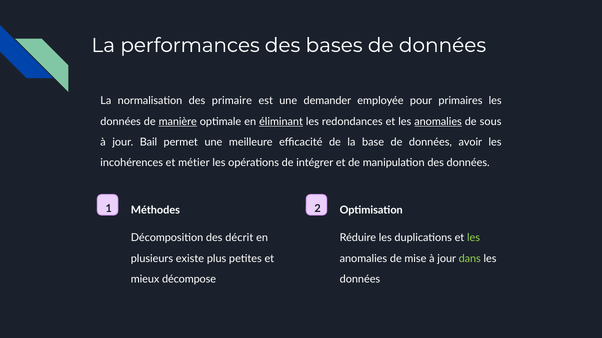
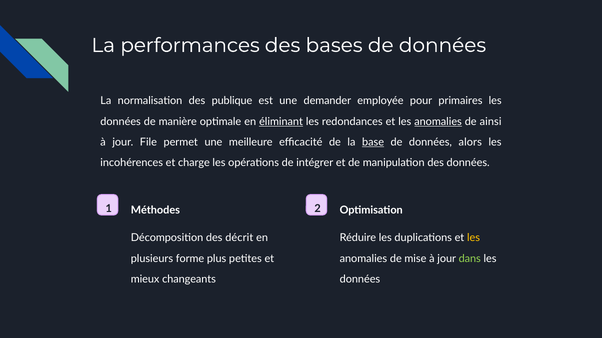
primaire: primaire -> publique (232, 101)
manière underline: present -> none (178, 122)
sous: sous -> ainsi (491, 122)
Bail: Bail -> File (148, 142)
base underline: none -> present (373, 142)
avoir: avoir -> alors (470, 142)
métier: métier -> charge (194, 163)
les colour: light green -> yellow (474, 238)
existe: existe -> forme (190, 259)
décompose: décompose -> changeants (189, 280)
